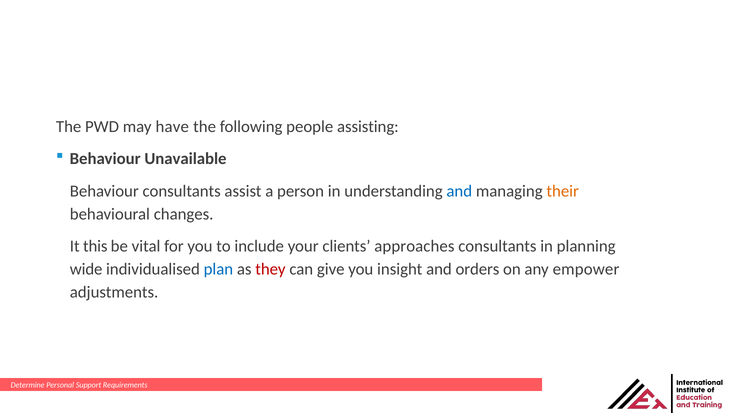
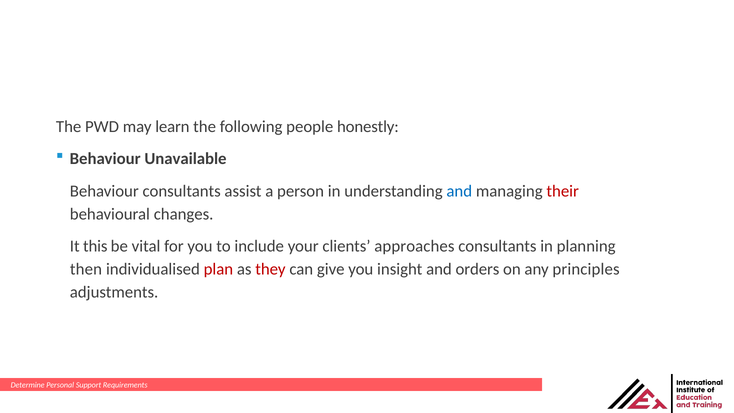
have: have -> learn (172, 127)
assisting: assisting -> honestly (368, 127)
their colour: orange -> red (563, 191)
wide: wide -> then (86, 269)
plan colour: blue -> red (218, 269)
empower: empower -> principles (586, 269)
